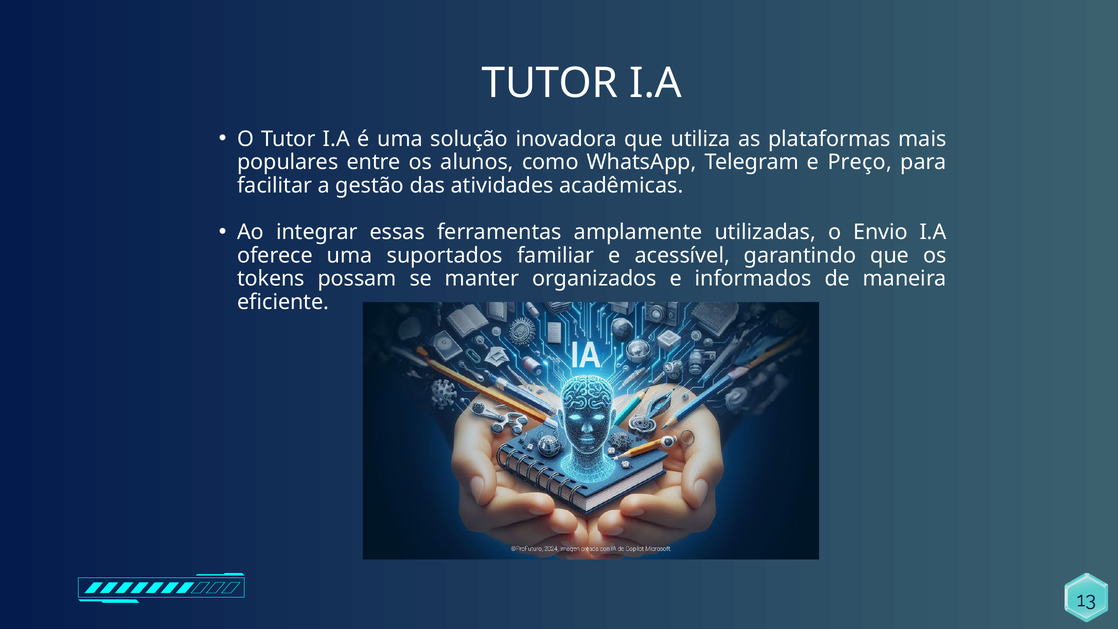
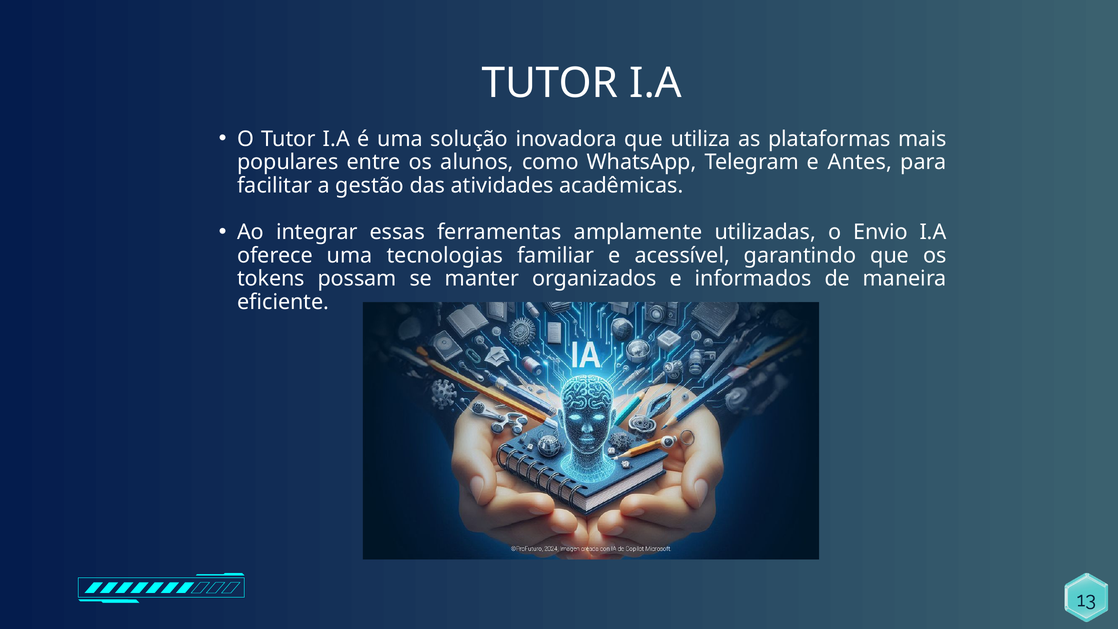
Preço: Preço -> Antes (860, 162)
suportados: suportados -> tecnologias (445, 255)
